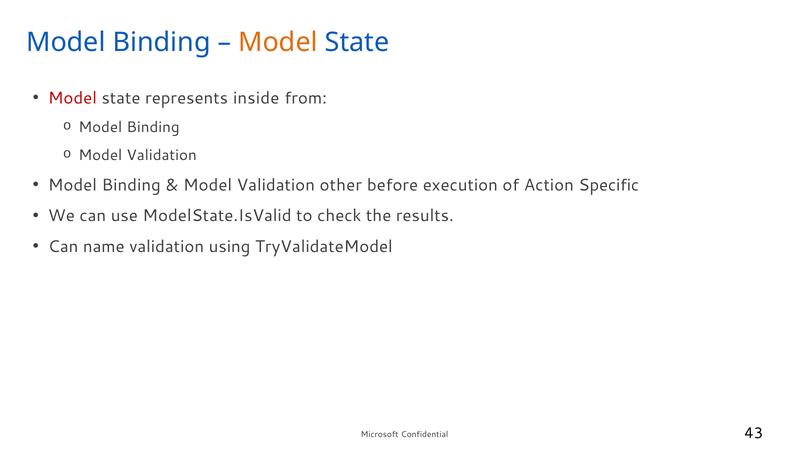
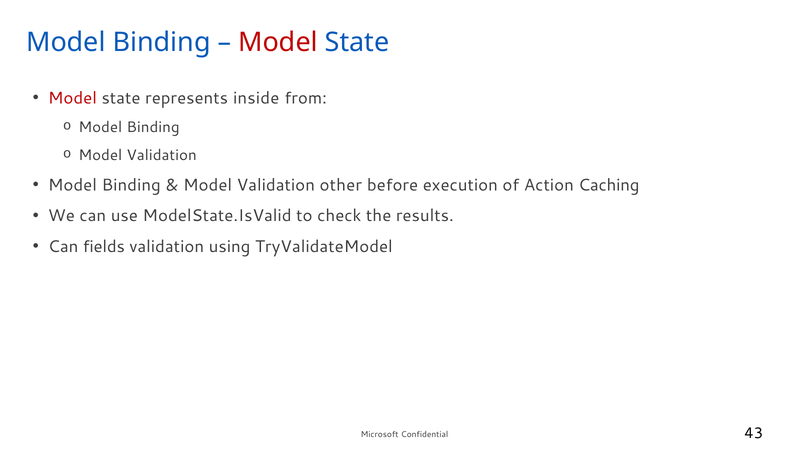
Model colour: orange -> red (278, 43)
Specific: Specific -> Caching (609, 185)
name: name -> fields (104, 247)
